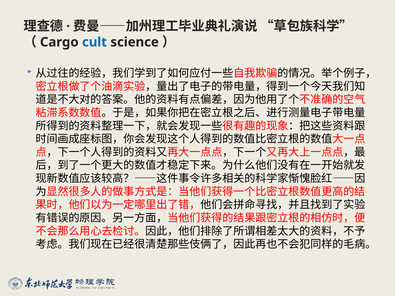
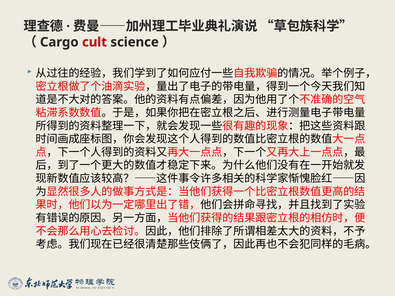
cult colour: blue -> red (95, 42)
